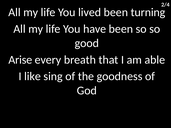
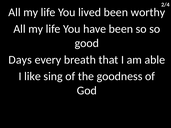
turning: turning -> worthy (148, 12)
Arise: Arise -> Days (20, 60)
